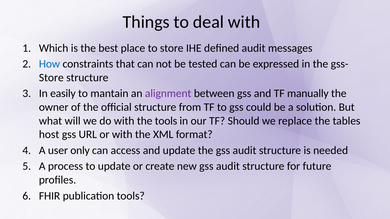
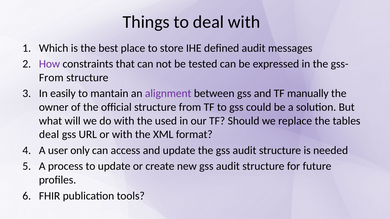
How colour: blue -> purple (49, 64)
Store: Store -> From (51, 78)
the tools: tools -> used (166, 121)
host: host -> deal (49, 135)
